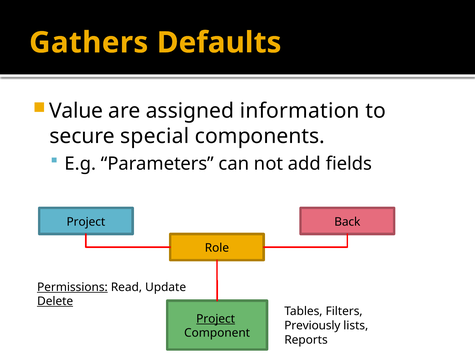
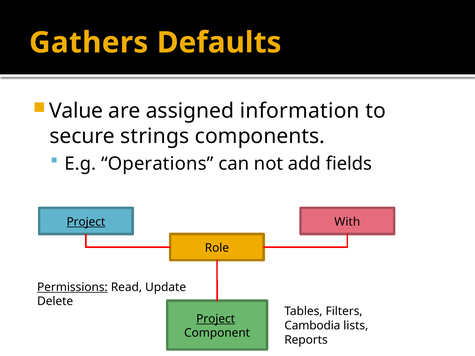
special: special -> strings (155, 136)
Parameters: Parameters -> Operations (157, 164)
Project underline: none -> present (86, 222)
Back: Back -> With (347, 222)
Delete underline: present -> none (55, 302)
Previously: Previously -> Cambodia (312, 326)
